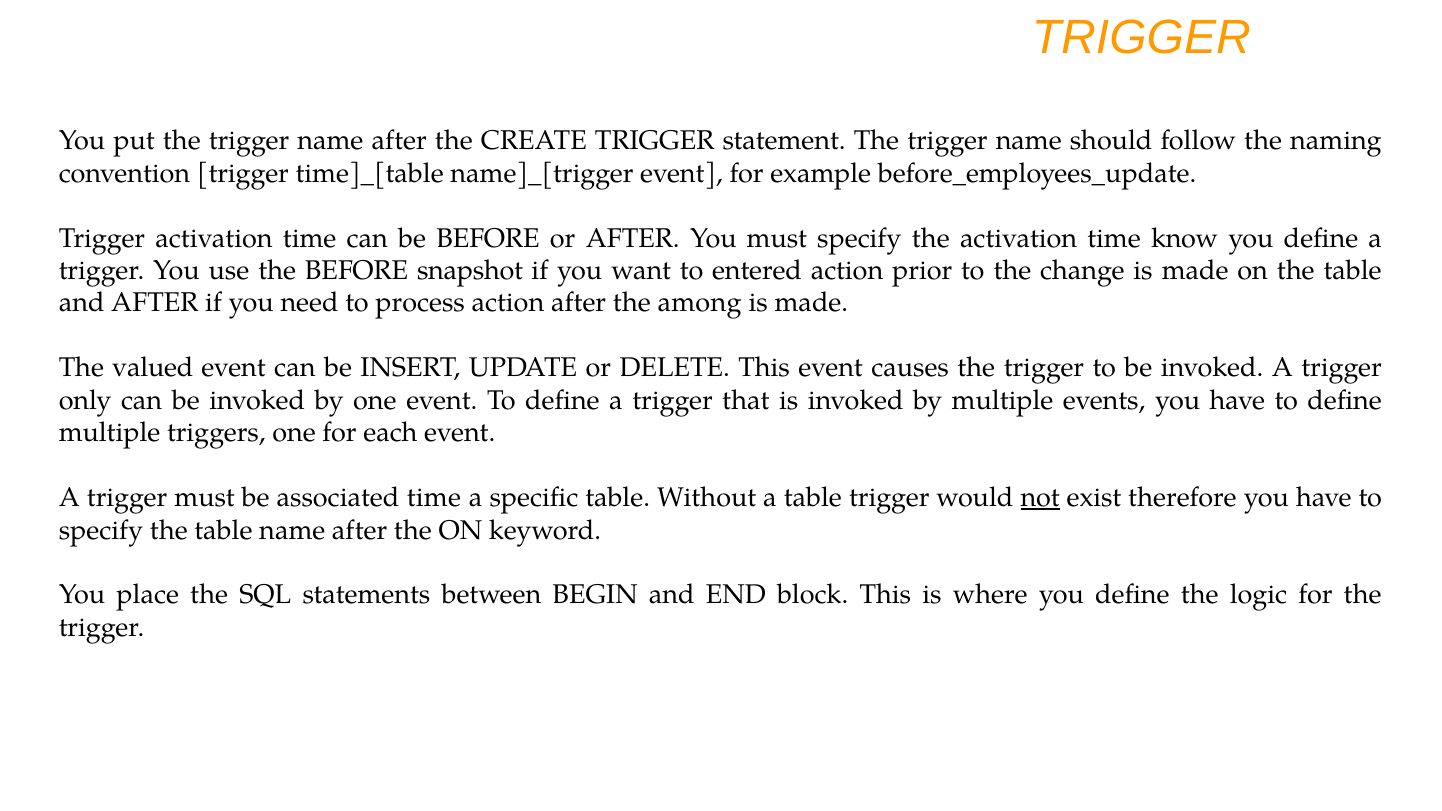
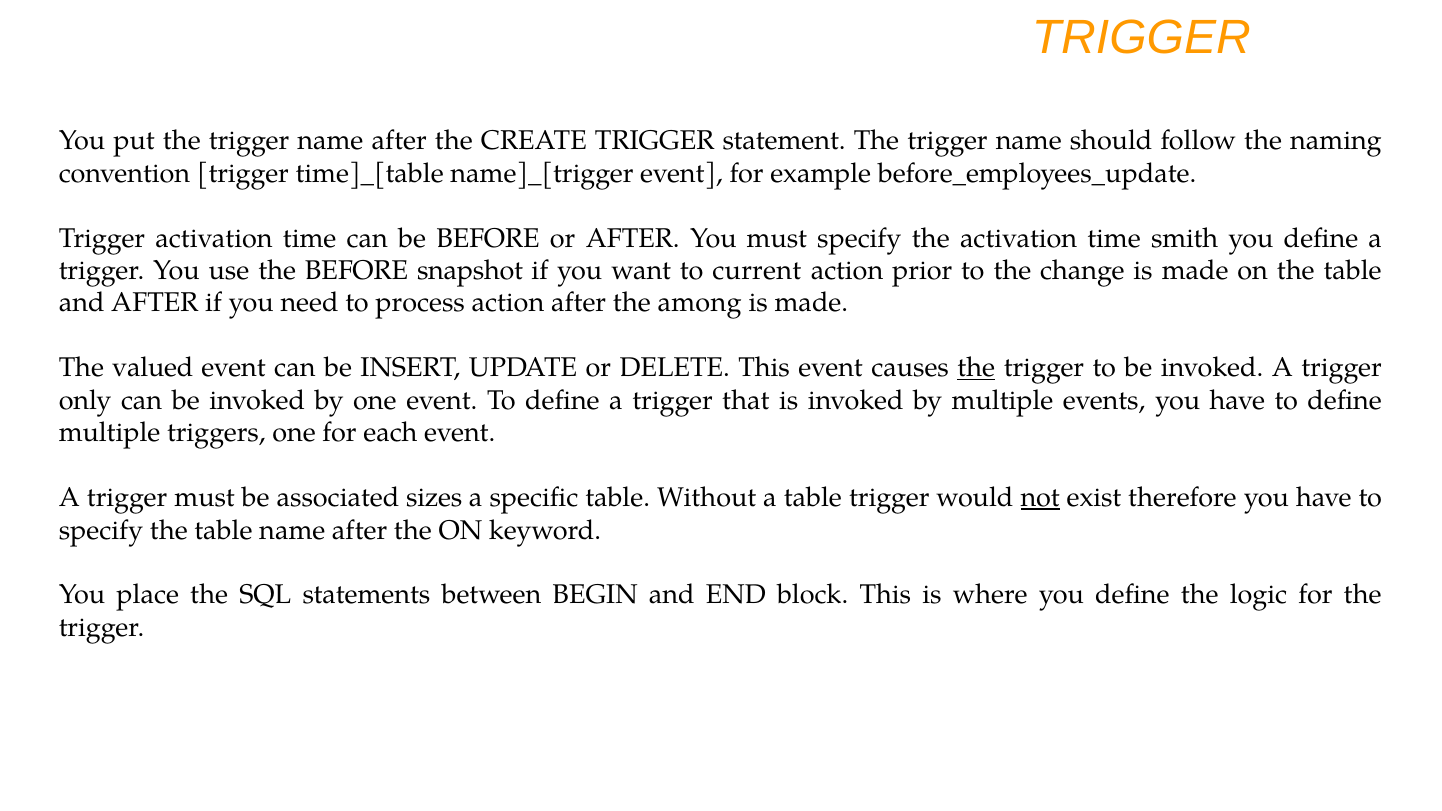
know: know -> smith (1185, 238)
entered: entered -> current (757, 271)
the underline: none -> present (976, 368)
associated time: time -> sizes (434, 498)
